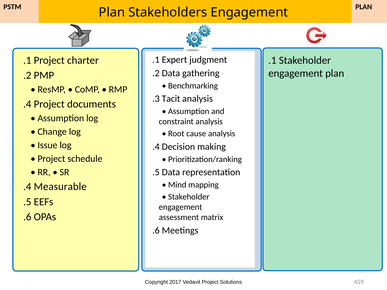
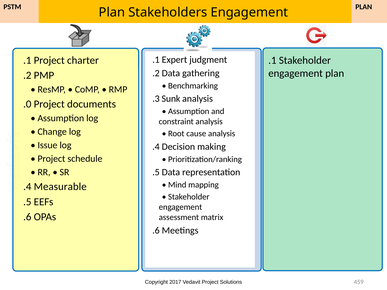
Tacit: Tacit -> Sunk (171, 99)
.4: .4 -> .0 (27, 104)
